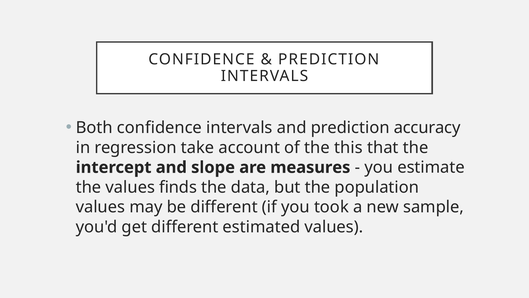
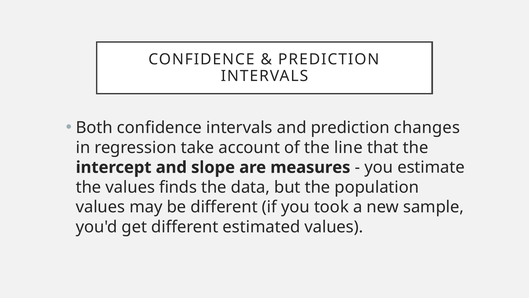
accuracy: accuracy -> changes (427, 128)
this: this -> line (348, 147)
